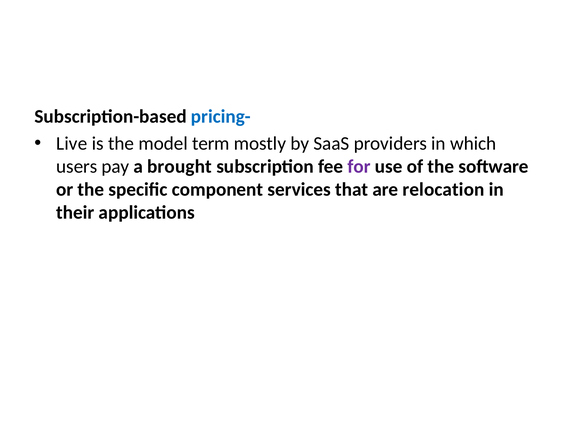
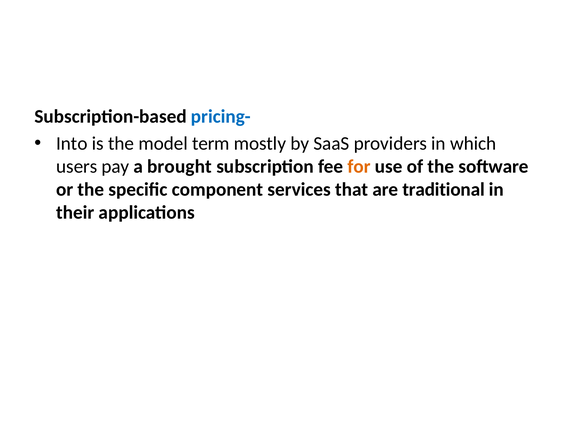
Live: Live -> Into (72, 143)
for colour: purple -> orange (359, 166)
relocation: relocation -> traditional (444, 190)
